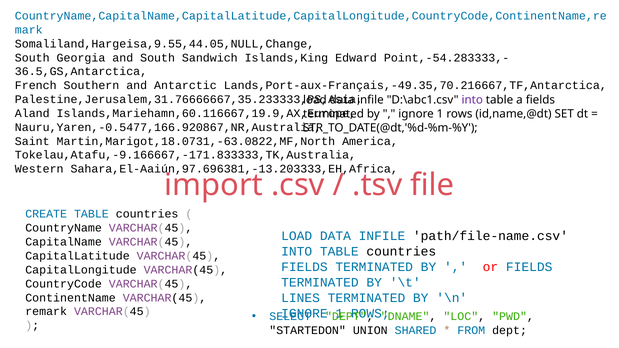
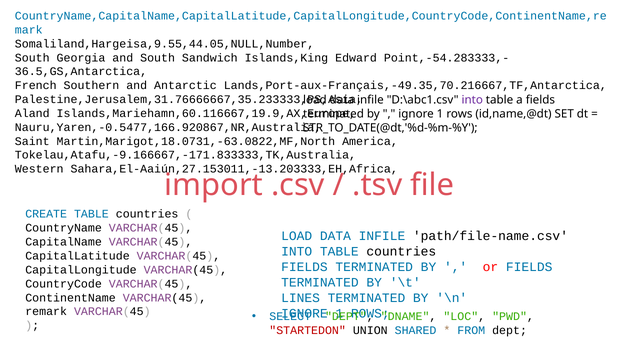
Somaliland,Hargeisa,9.55,44.05,NULL,Change: Somaliland,Hargeisa,9.55,44.05,NULL,Change -> Somaliland,Hargeisa,9.55,44.05,NULL,Number (165, 44)
Sahara,El-Aaiún,97.696381,-13.203333,EH,Africa: Sahara,El-Aaiún,97.696381,-13.203333,EH,Africa -> Sahara,El-Aaiún,27.153011,-13.203333,EH,Africa (234, 169)
STARTEDON colour: black -> red (308, 331)
